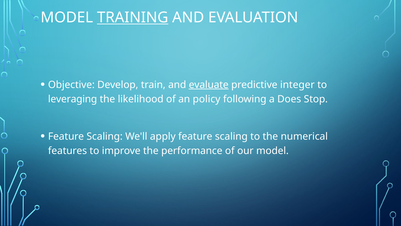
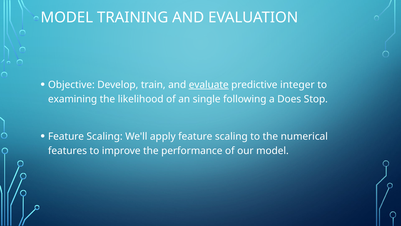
TRAINING underline: present -> none (133, 17)
leveraging: leveraging -> examining (73, 99)
policy: policy -> single (207, 99)
